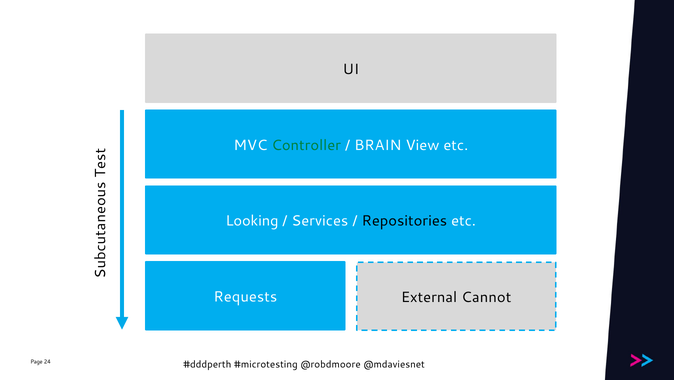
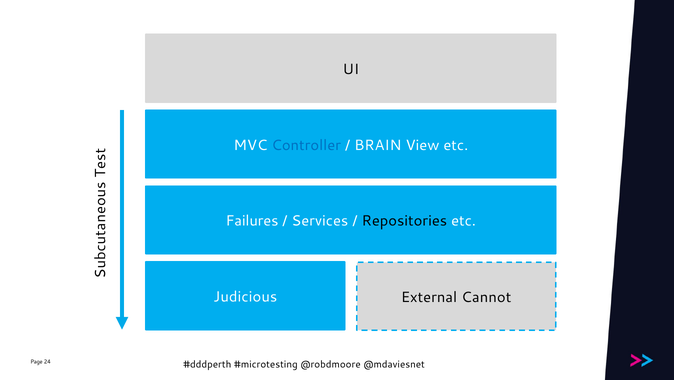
Controller colour: green -> blue (306, 145)
Looking: Looking -> Failures (252, 220)
Requests: Requests -> Judicious (245, 296)
